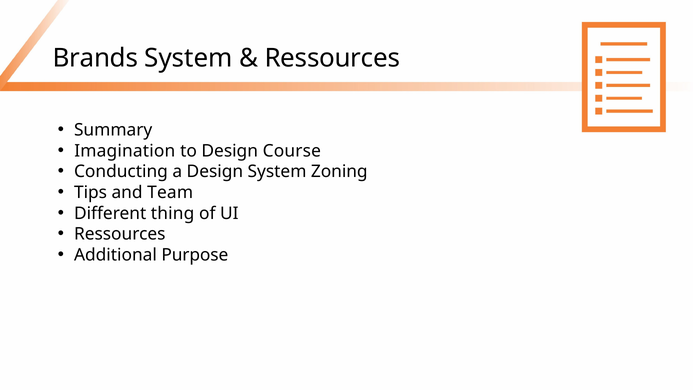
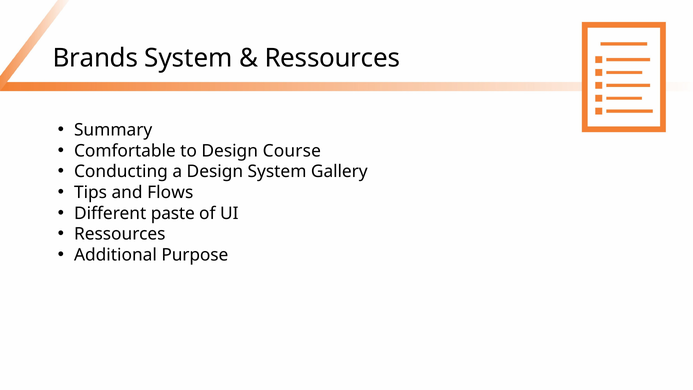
Imagination: Imagination -> Comfortable (125, 151)
Zoning: Zoning -> Gallery (339, 172)
Team: Team -> Flows (170, 192)
thing: thing -> paste (173, 213)
